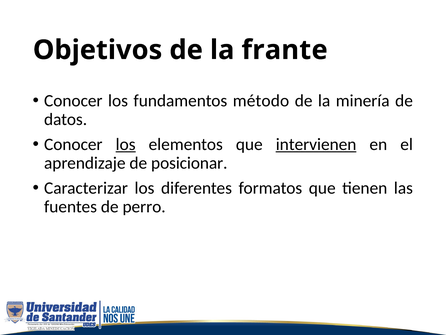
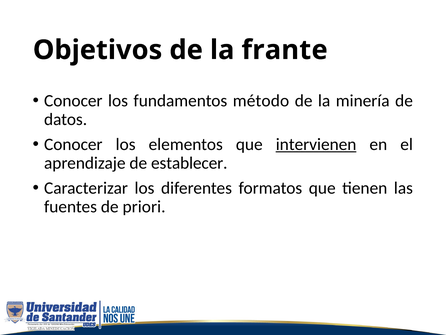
los underline: present -> none (126, 144)
posicionar: posicionar -> establecer (189, 163)
perro: perro -> priori (144, 206)
